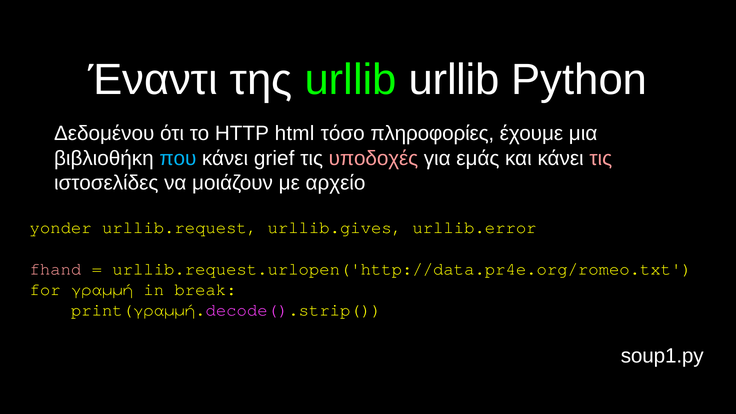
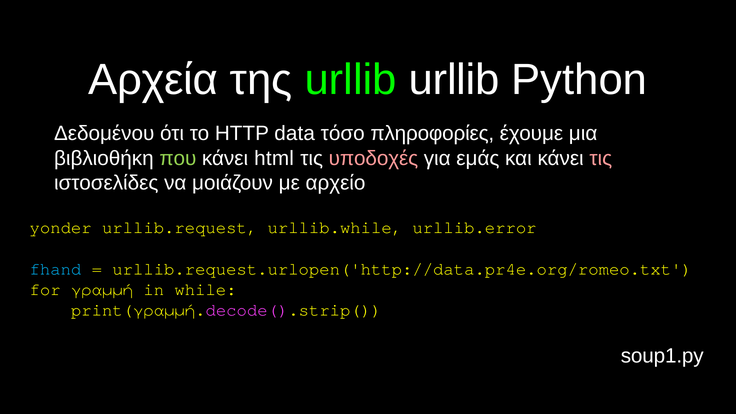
Έναντι: Έναντι -> Αρχεία (153, 80)
html: html -> data (295, 133)
που colour: light blue -> light green (178, 158)
grief: grief -> html (274, 158)
urllib.gives: urllib.gives -> urllib.while (335, 227)
fhand colour: pink -> light blue (55, 269)
break: break -> while (206, 290)
